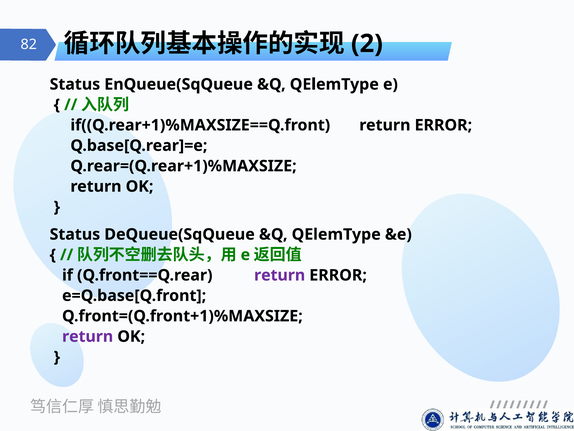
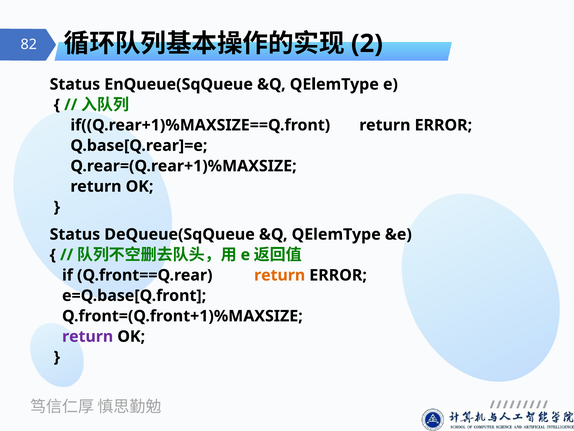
return colour: purple -> orange (280, 275)
